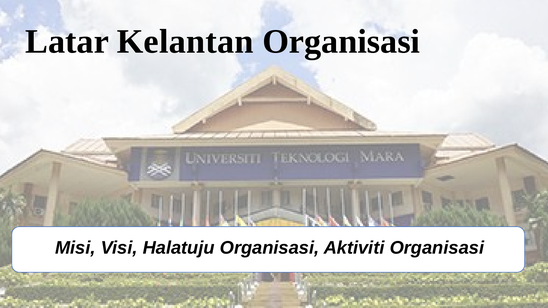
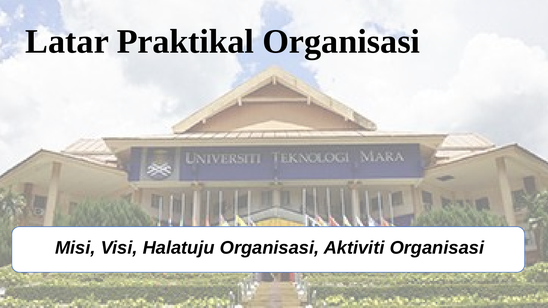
Kelantan: Kelantan -> Praktikal (185, 42)
